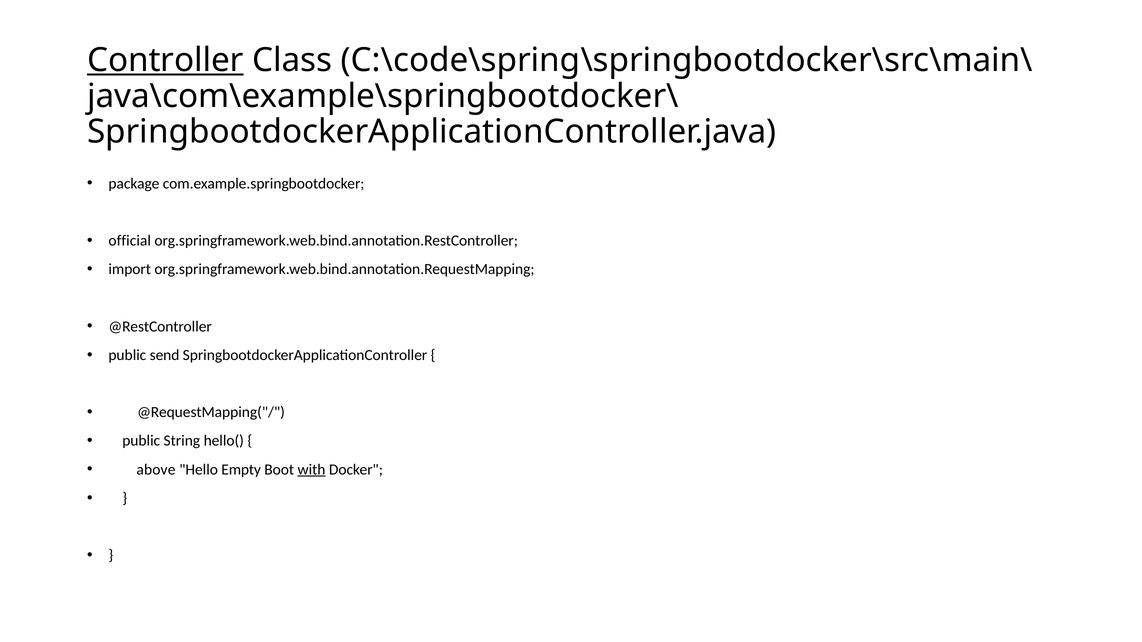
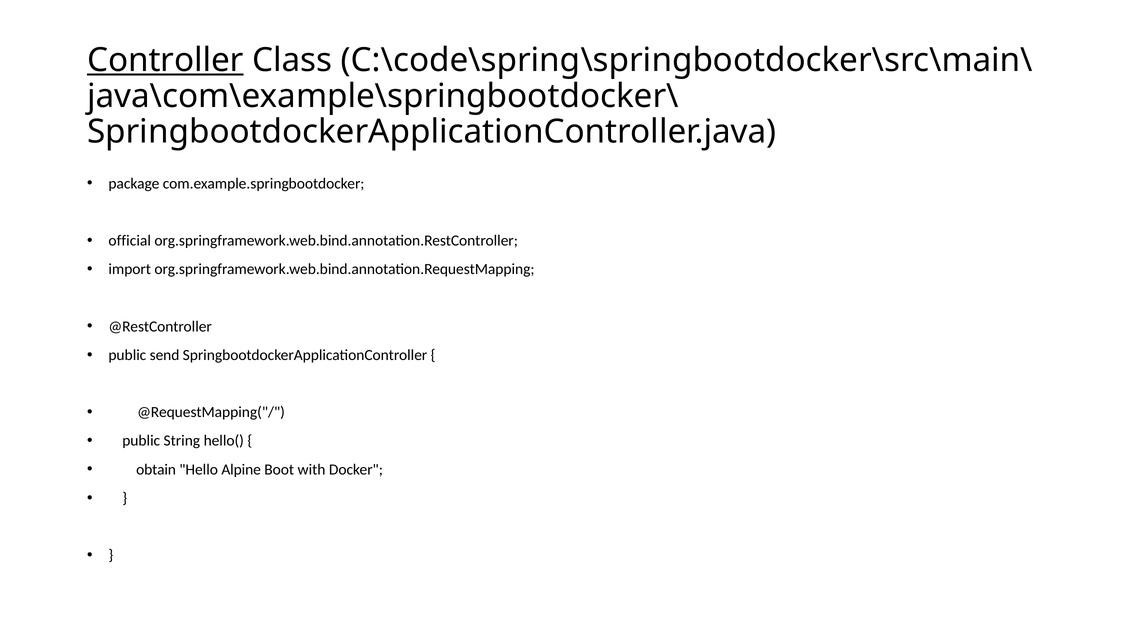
above: above -> obtain (156, 470)
Empty: Empty -> Alpine (241, 470)
with underline: present -> none (312, 470)
